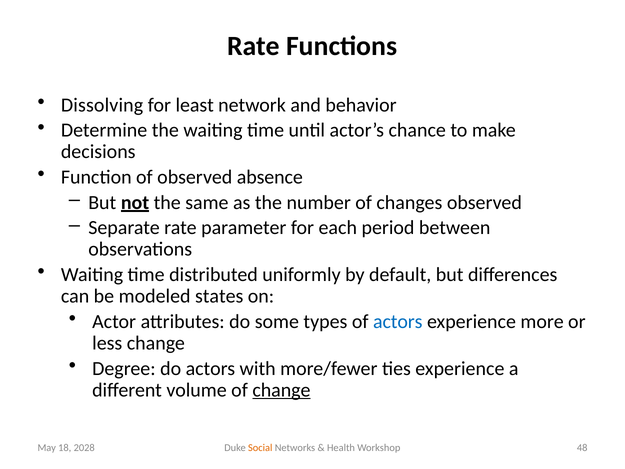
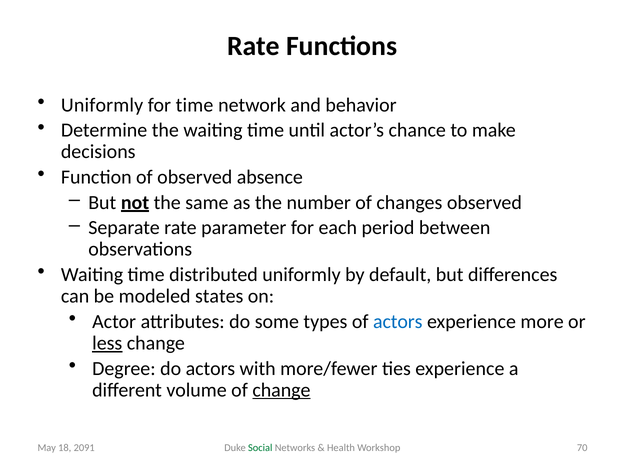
Dissolving: Dissolving -> Uniformly (102, 105)
for least: least -> time (195, 105)
less underline: none -> present (107, 343)
Social colour: orange -> green (260, 448)
48: 48 -> 70 (582, 448)
2028: 2028 -> 2091 (84, 448)
